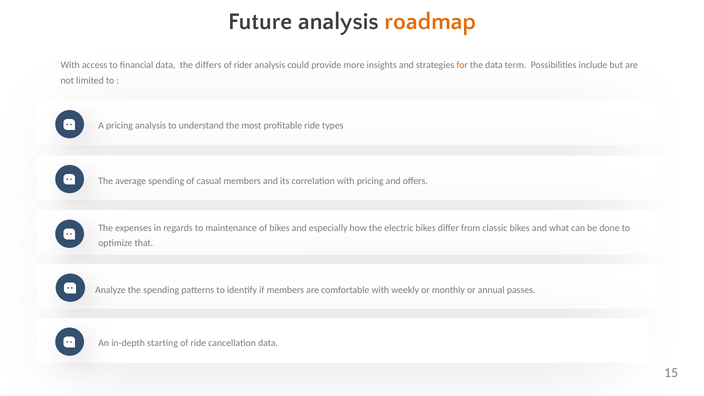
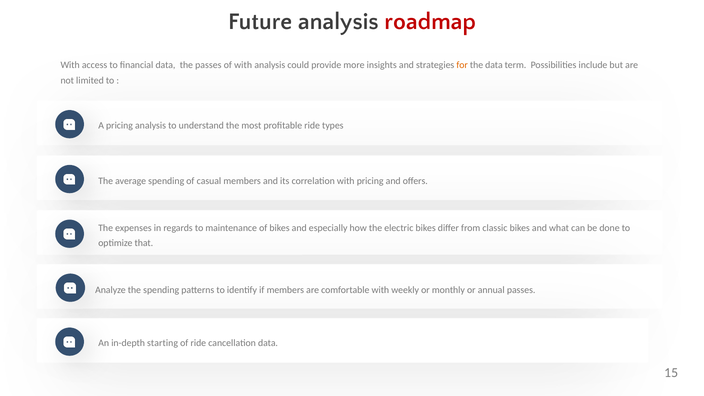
roadmap colour: orange -> red (430, 21)
the differs: differs -> passes (208, 65)
of rider: rider -> with (243, 65)
